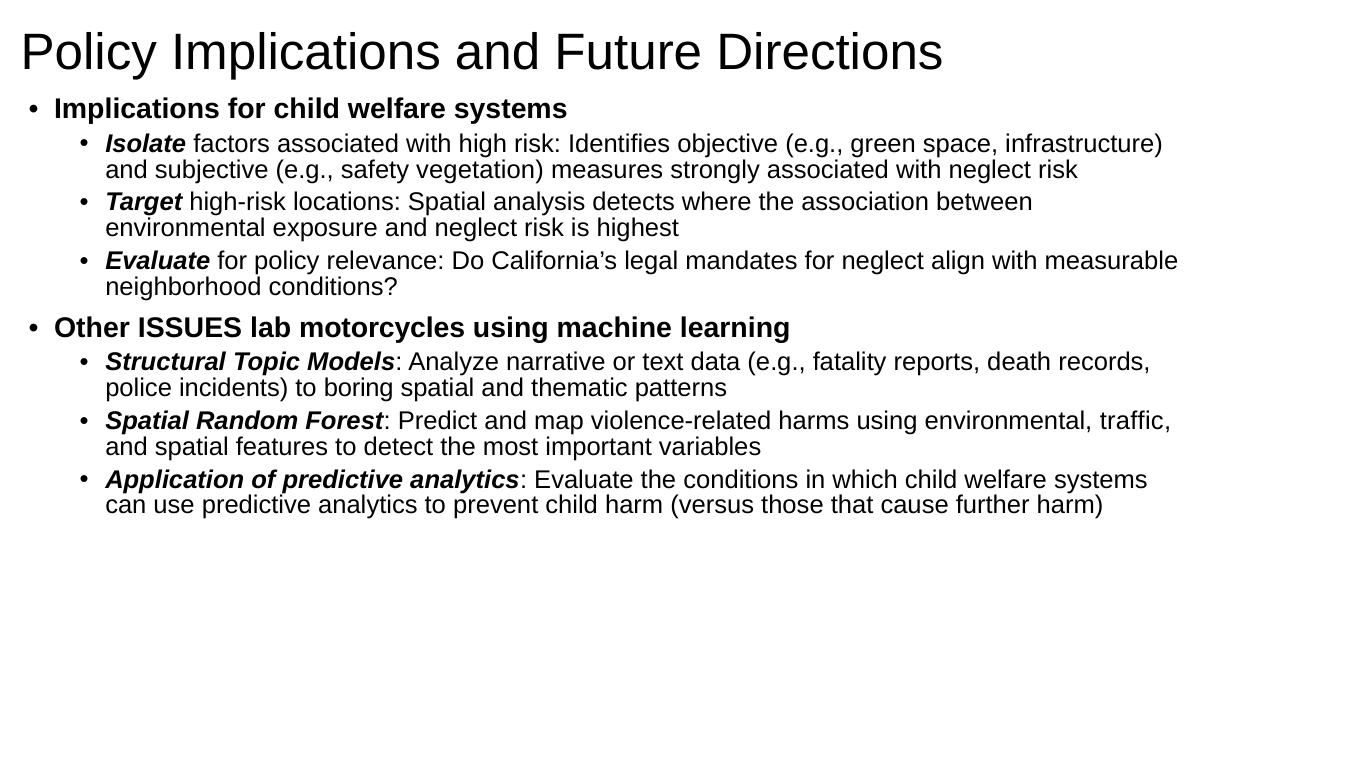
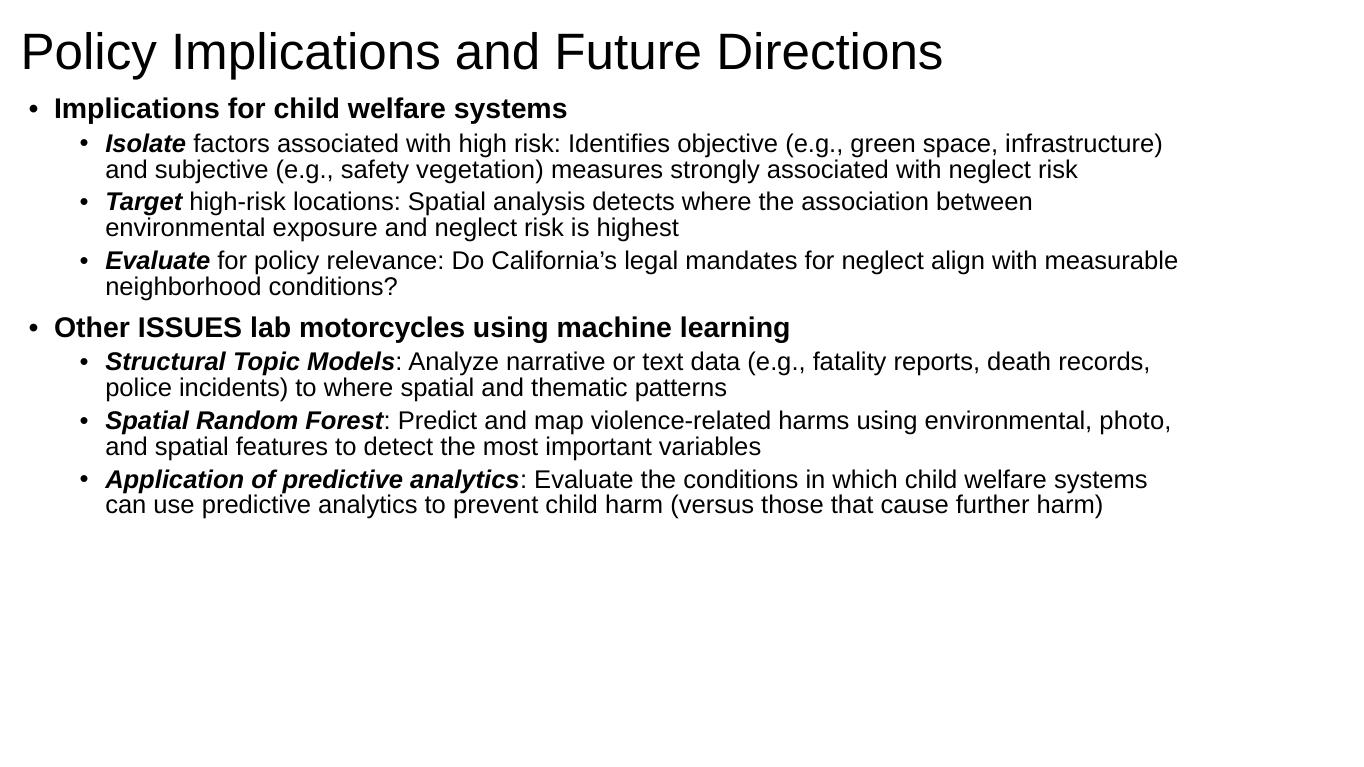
to boring: boring -> where (359, 388)
traffic: traffic -> photo (1135, 421)
